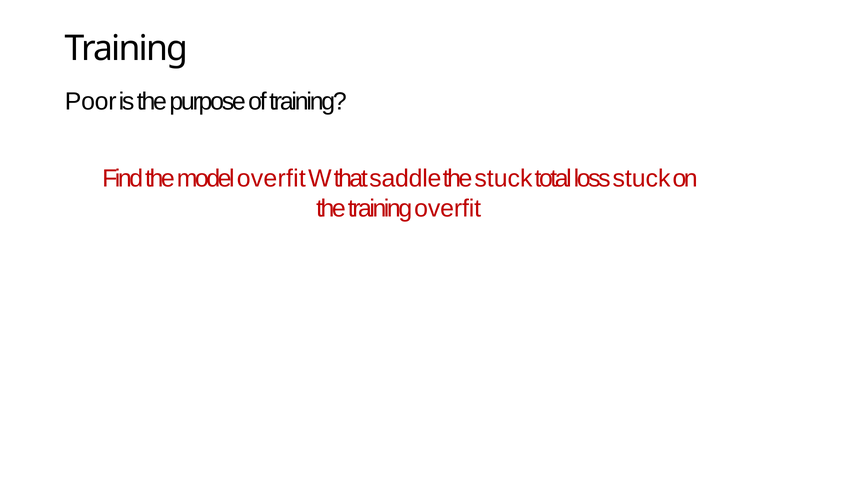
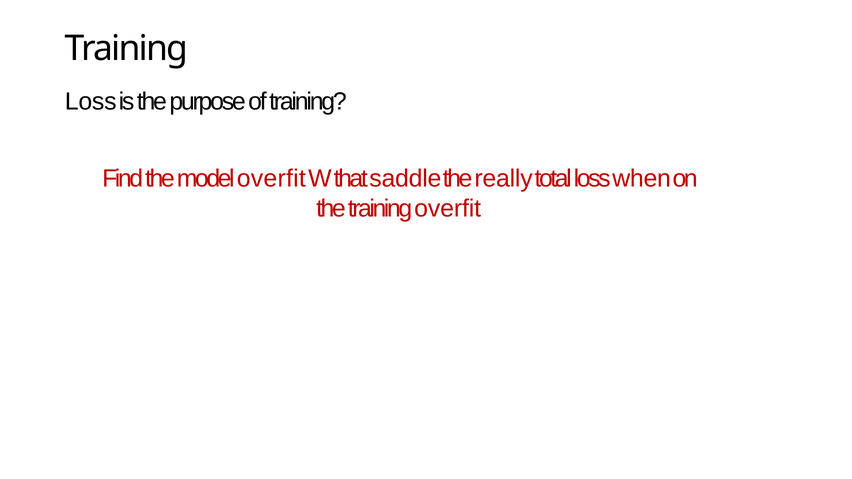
Poor: Poor -> Loss (91, 101)
the stuck: stuck -> really (504, 179)
loss stuck: stuck -> when (642, 179)
